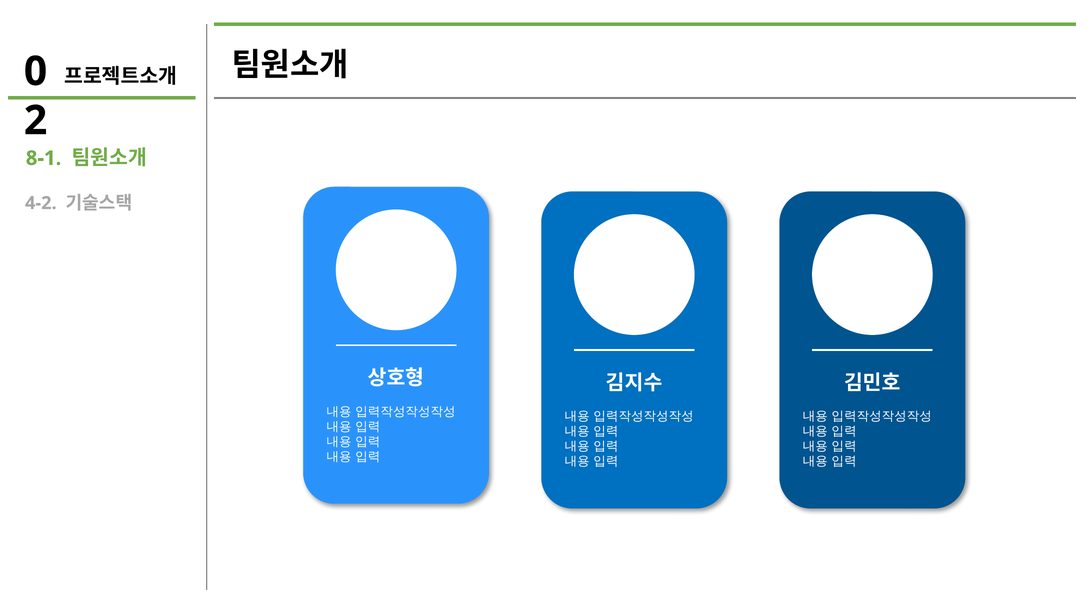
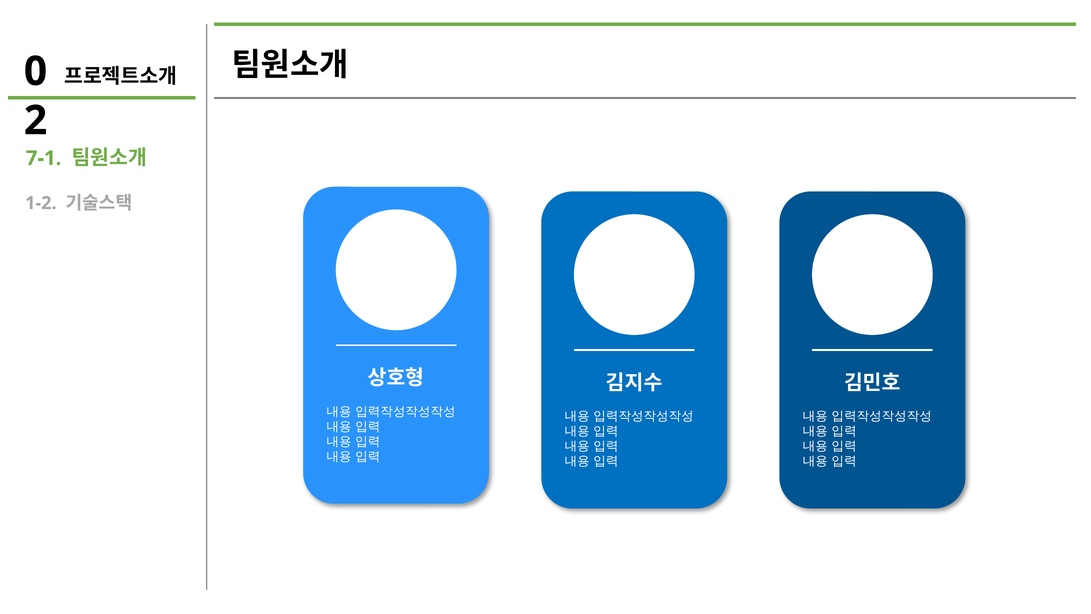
8-1: 8-1 -> 7-1 (44, 158)
4-2: 4-2 -> 1-2 (41, 203)
